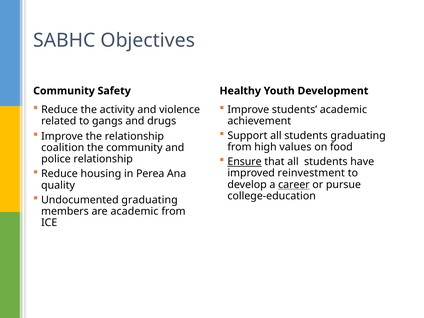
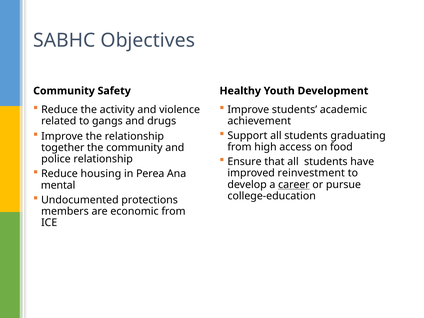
values: values -> access (295, 147)
coalition: coalition -> together (63, 148)
Ensure underline: present -> none (245, 162)
quality: quality -> mental (58, 185)
Undocumented graduating: graduating -> protections (150, 200)
are academic: academic -> economic (135, 211)
